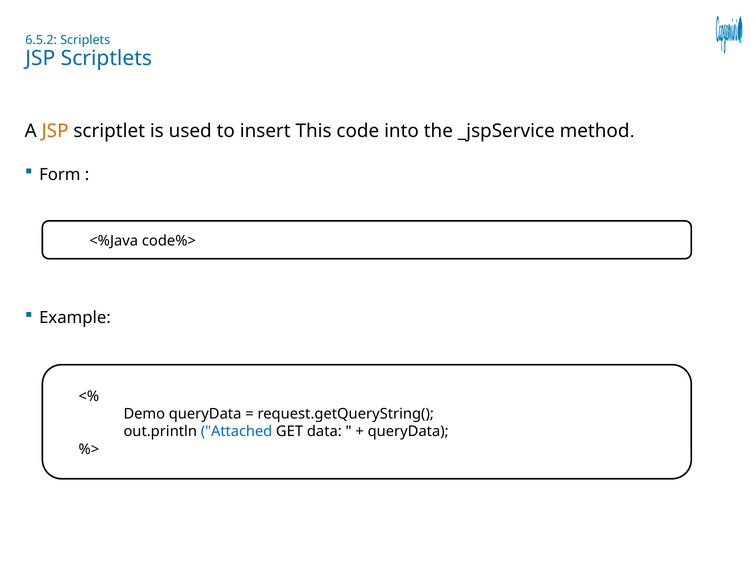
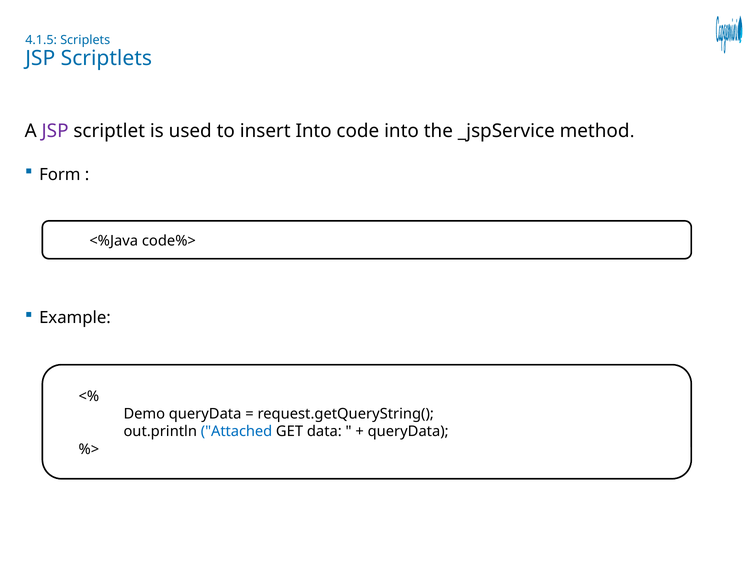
6.5.2: 6.5.2 -> 4.1.5 (41, 40)
JSP colour: orange -> purple (55, 131)
insert This: This -> Into (314, 131)
